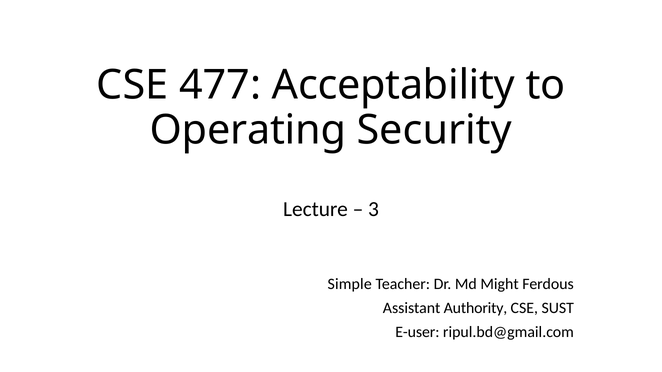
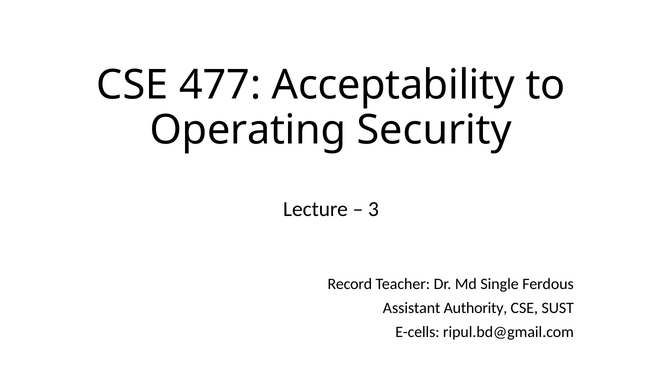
Simple: Simple -> Record (350, 285)
Might: Might -> Single (500, 285)
E-user: E-user -> E-cells (417, 333)
